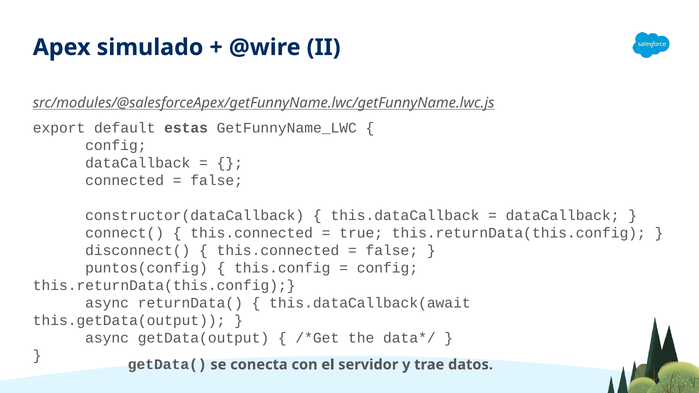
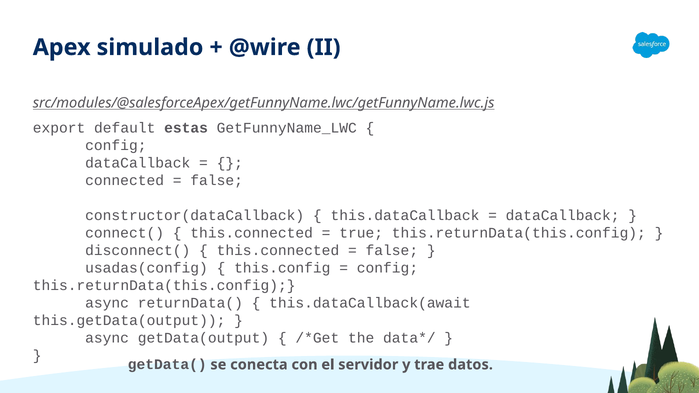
puntos(config: puntos(config -> usadas(config (147, 268)
